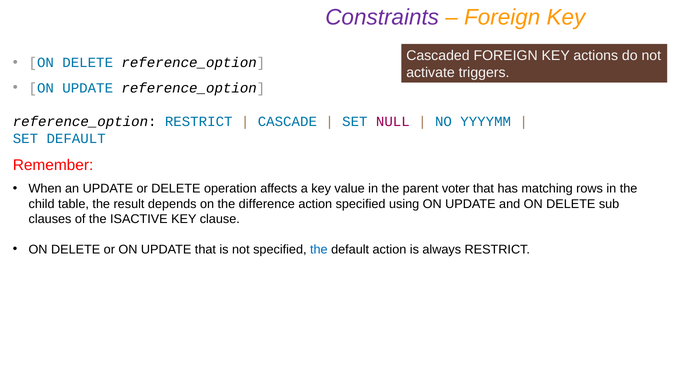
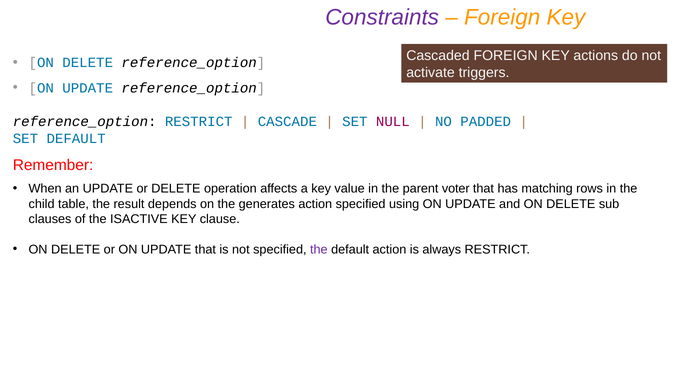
YYYYMM: YYYYMM -> PADDED (486, 122)
difference: difference -> generates (267, 204)
the colour: blue -> purple (319, 250)
